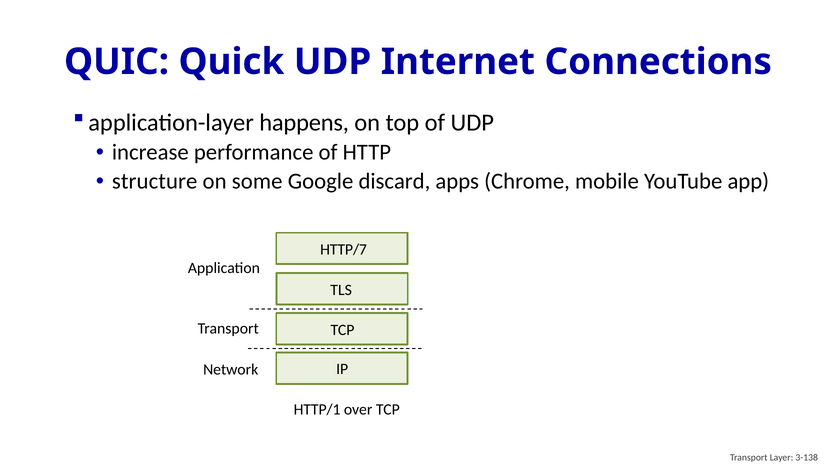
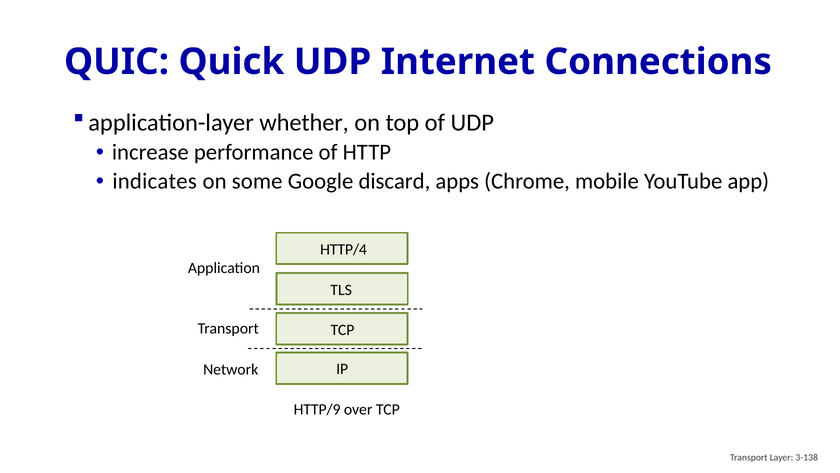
happens: happens -> whether (304, 122)
structure: structure -> indicates (155, 181)
HTTP/7: HTTP/7 -> HTTP/4 (344, 249)
HTTP/1: HTTP/1 -> HTTP/9 (317, 409)
